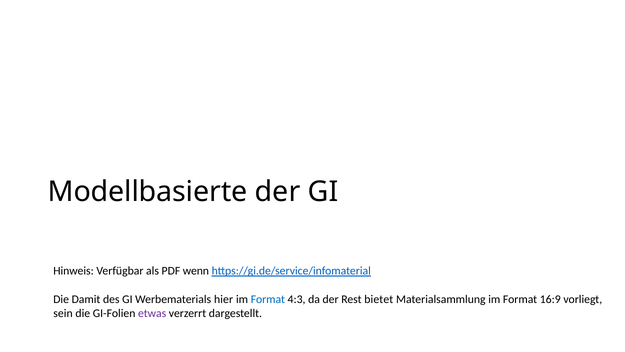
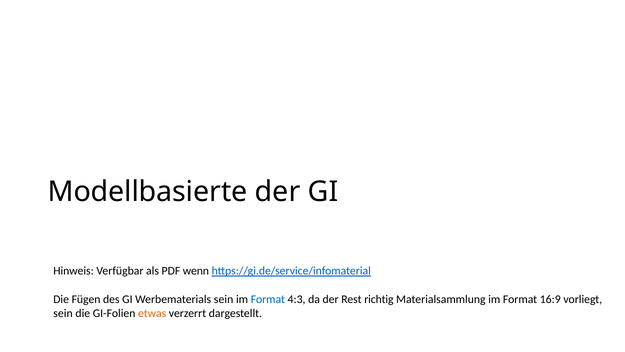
Damit: Damit -> Fügen (86, 299)
Werbematerials hier: hier -> sein (224, 299)
bietet: bietet -> richtig (379, 299)
etwas colour: purple -> orange (152, 313)
